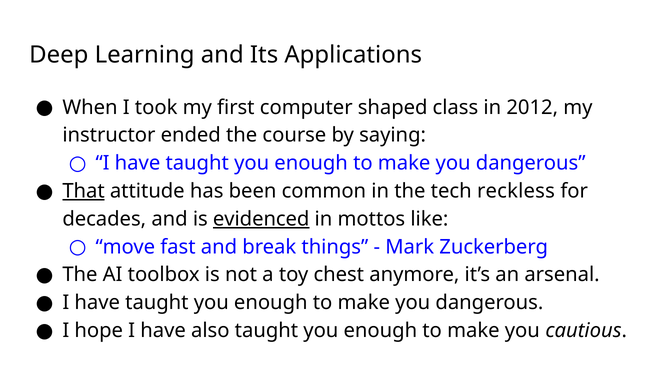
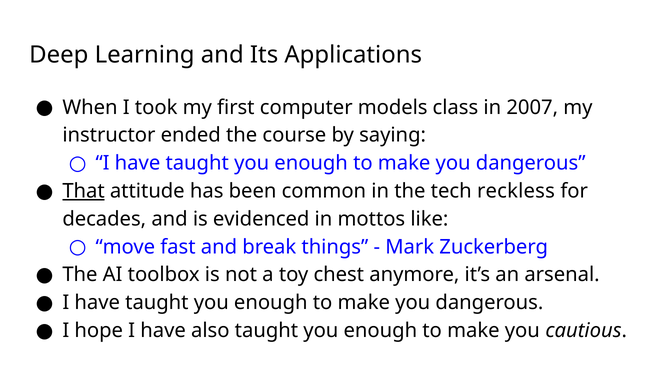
shaped: shaped -> models (393, 107)
2012: 2012 -> 2007 (532, 107)
evidenced underline: present -> none (261, 219)
